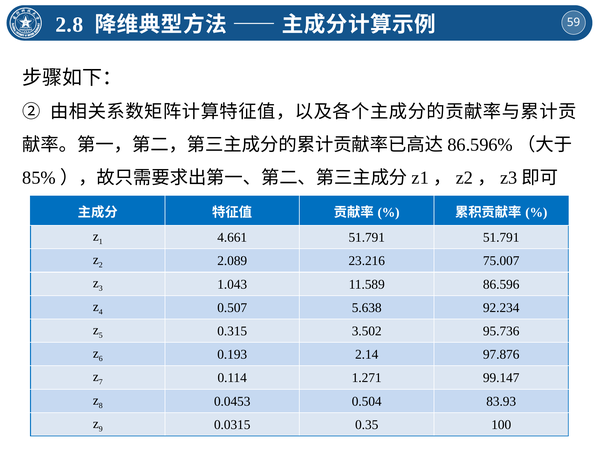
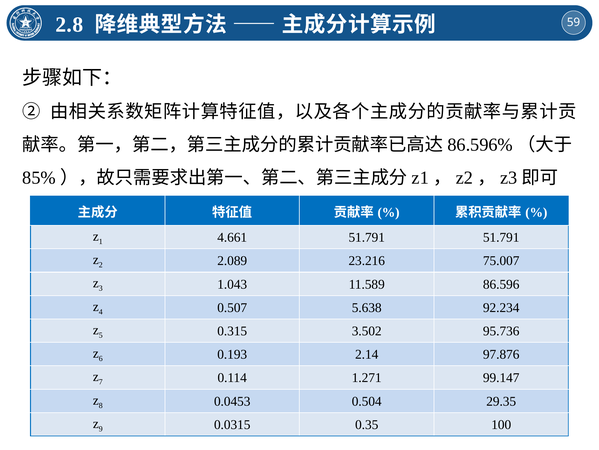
83.93: 83.93 -> 29.35 (501, 401)
